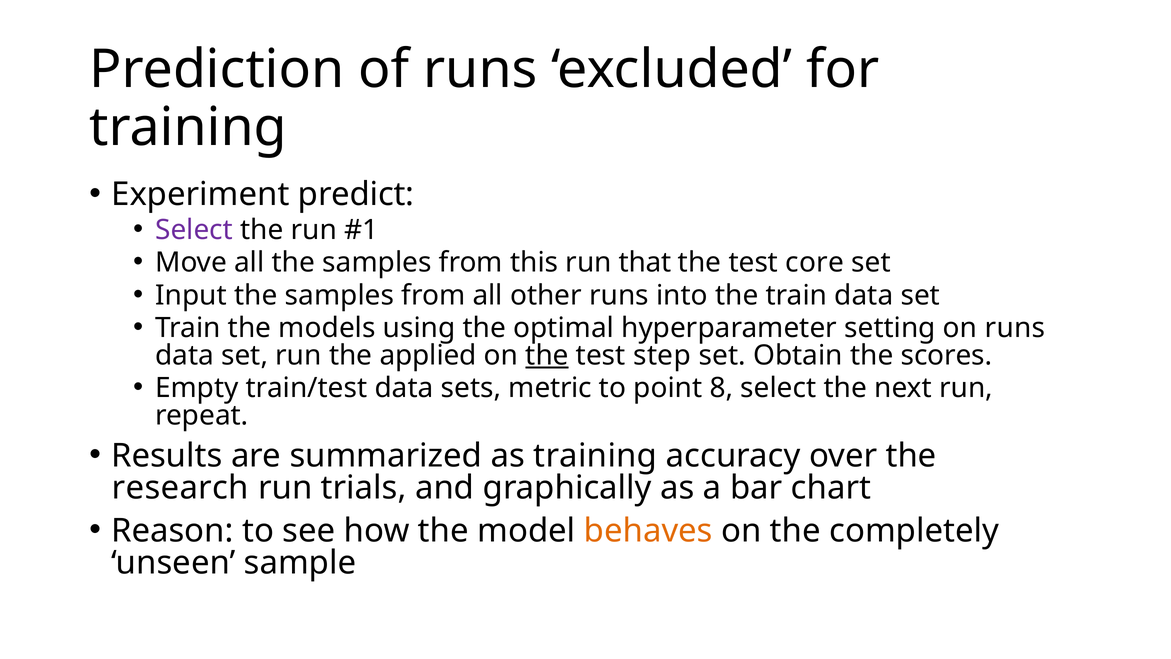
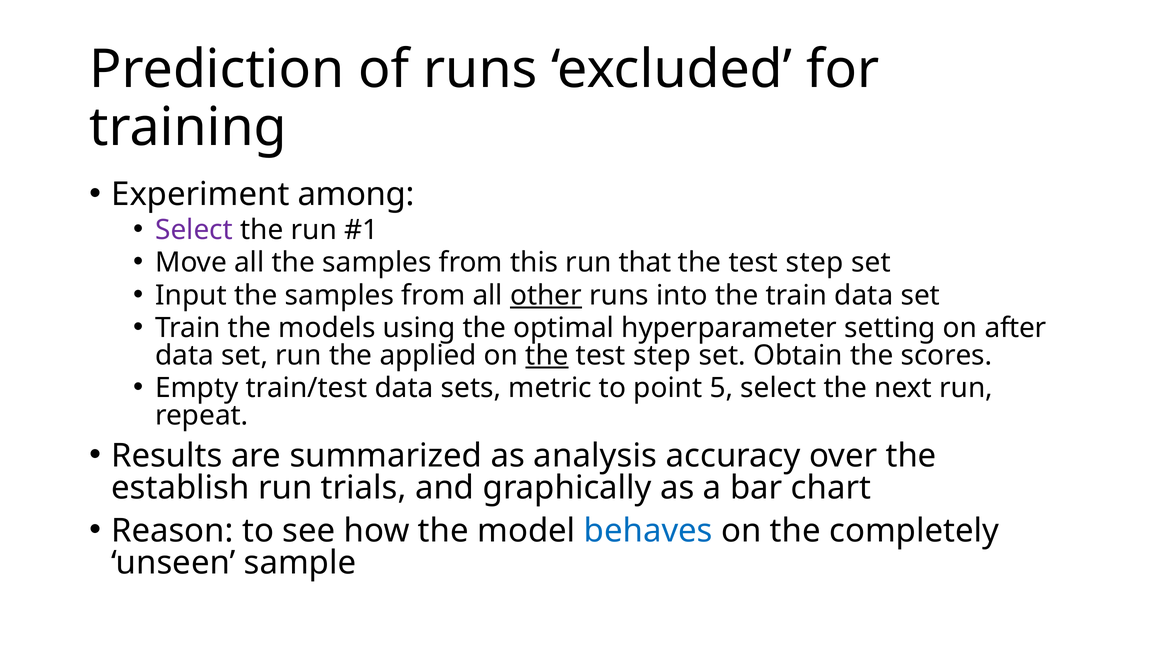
predict: predict -> among (356, 194)
core: core -> step (815, 263)
other underline: none -> present (546, 295)
on runs: runs -> after (1015, 328)
8: 8 -> 5 (721, 388)
as training: training -> analysis (595, 456)
research: research -> establish (180, 488)
behaves colour: orange -> blue (648, 531)
